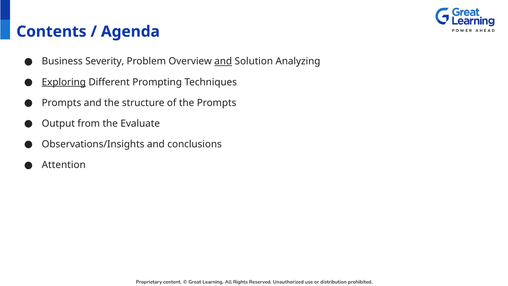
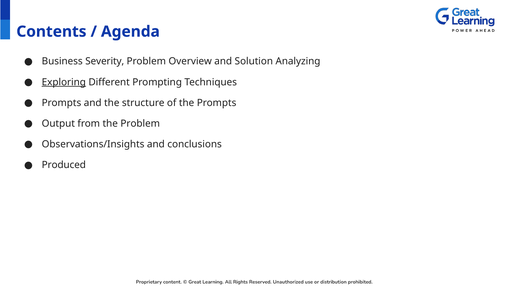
and underline: present -> none (223, 61)
the Evaluate: Evaluate -> Problem (140, 123)
Attention: Attention -> Produced (64, 165)
